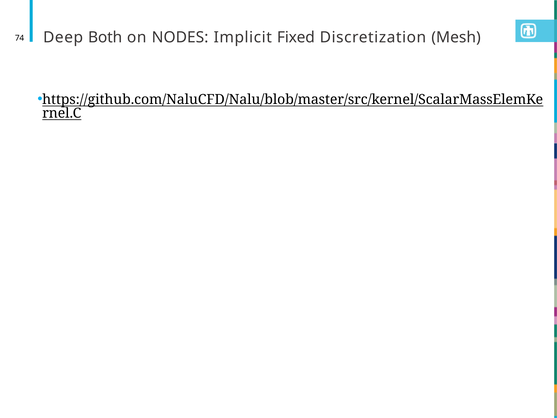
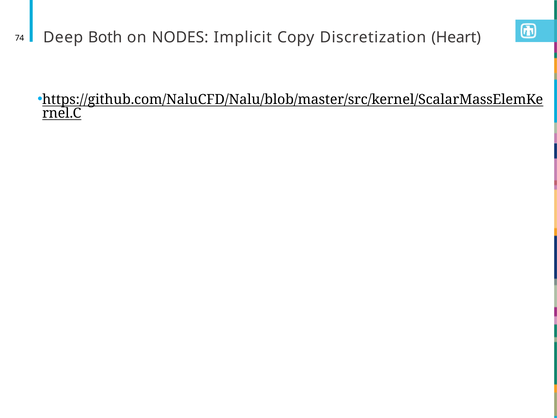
Fixed: Fixed -> Copy (296, 37)
Mesh: Mesh -> Heart (456, 37)
